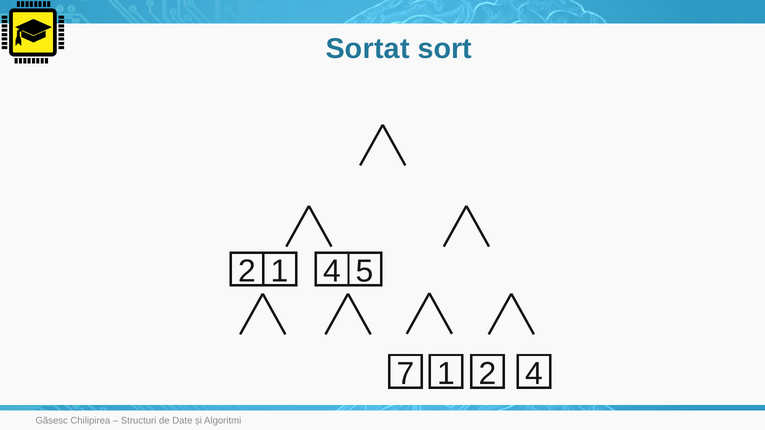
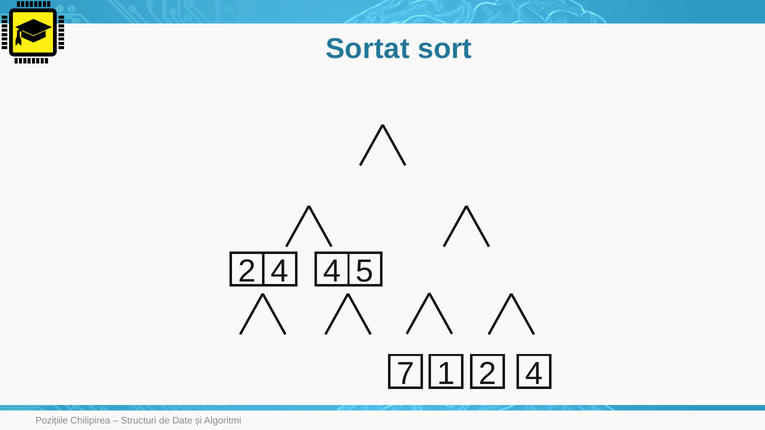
1: 1 -> 4 (280, 271)
Găsesc: Găsesc -> Pozițiile (52, 421)
